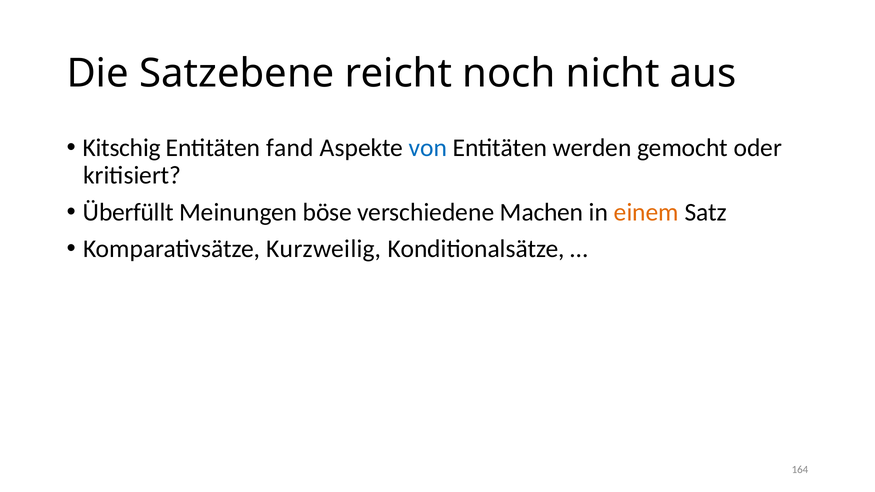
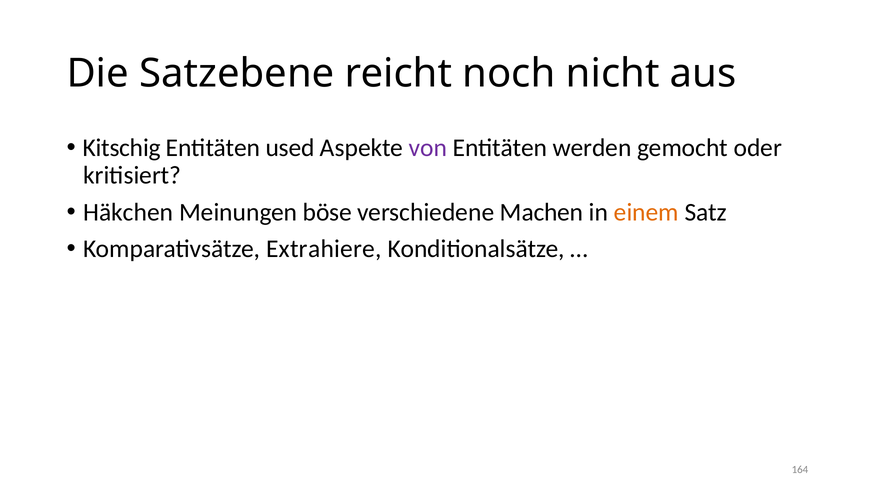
fand: fand -> used (290, 148)
von colour: blue -> purple (428, 148)
Überfüllt: Überfüllt -> Häkchen (128, 212)
Kurzweilig: Kurzweilig -> Extrahiere (324, 249)
